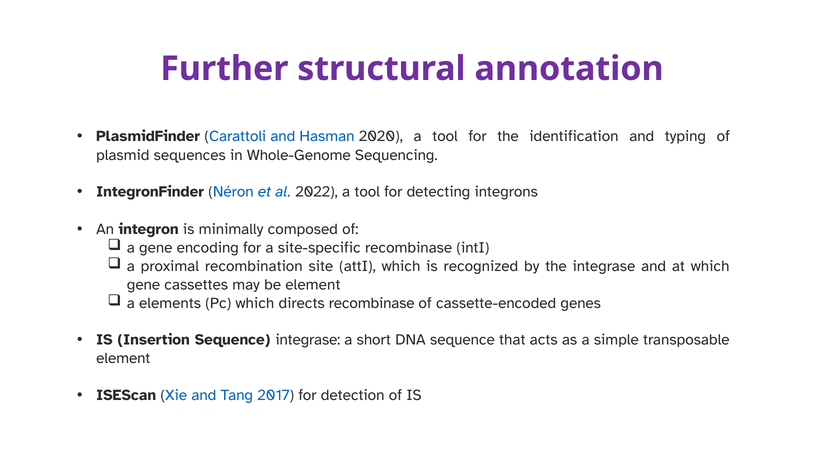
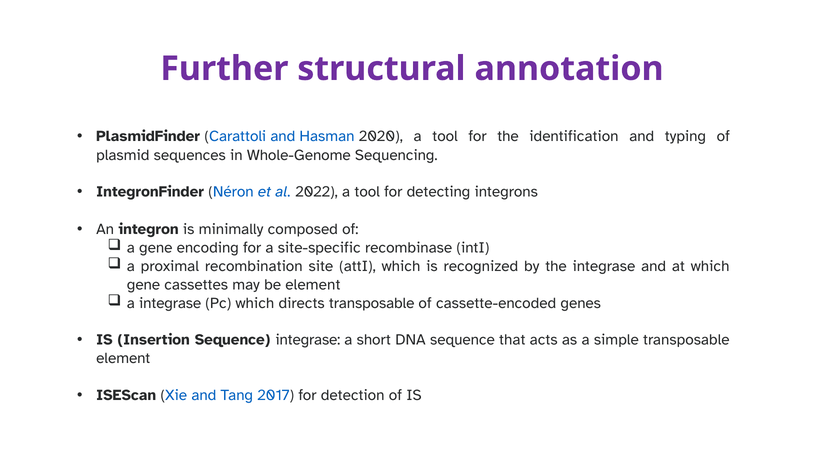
a elements: elements -> integrase (170, 303)
directs recombinase: recombinase -> transposable (372, 303)
